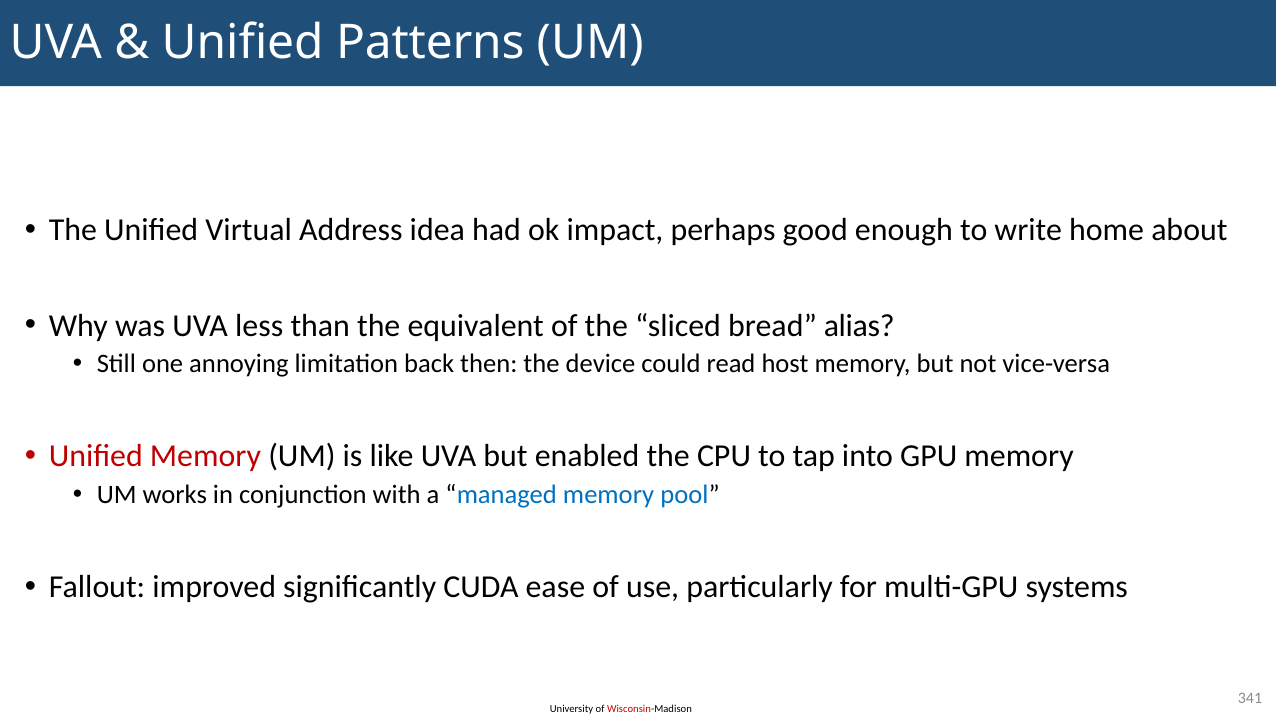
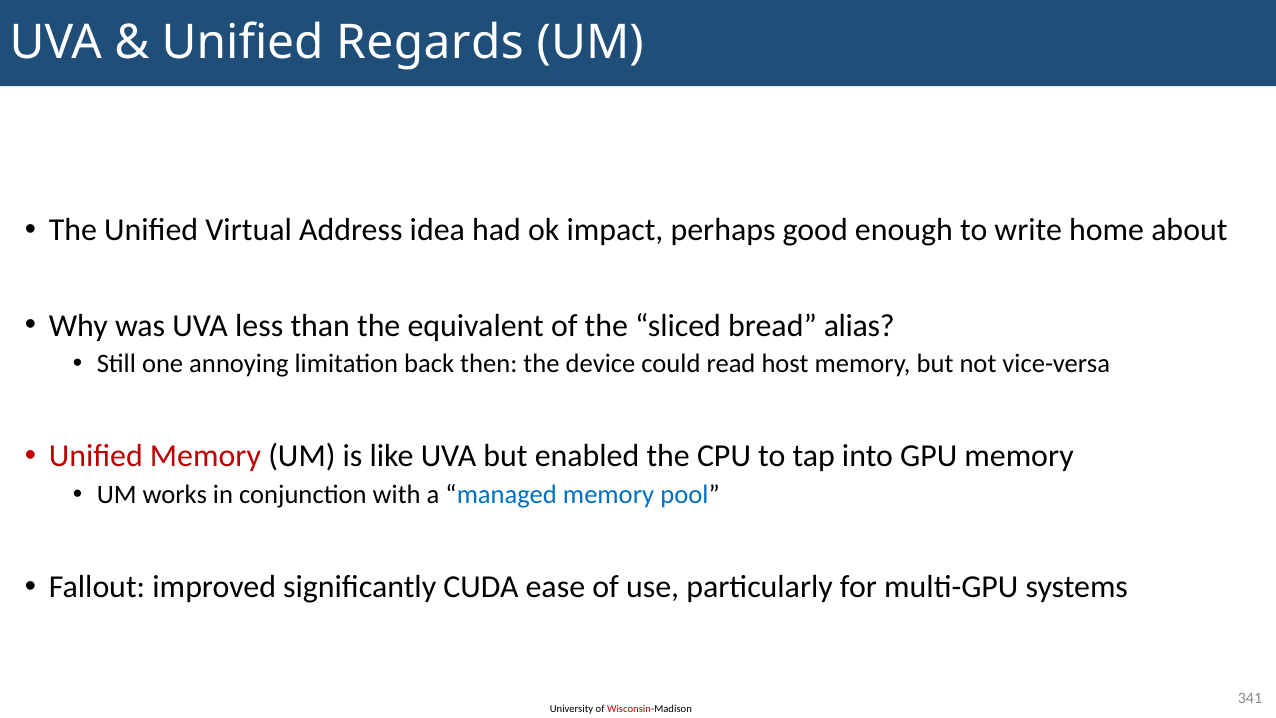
Patterns: Patterns -> Regards (430, 43)
